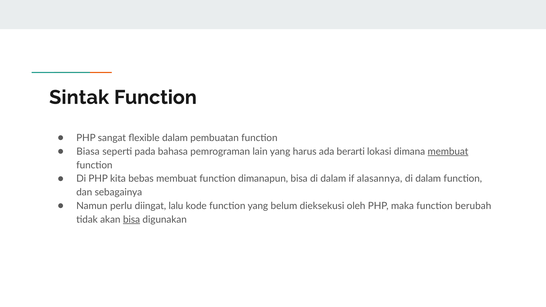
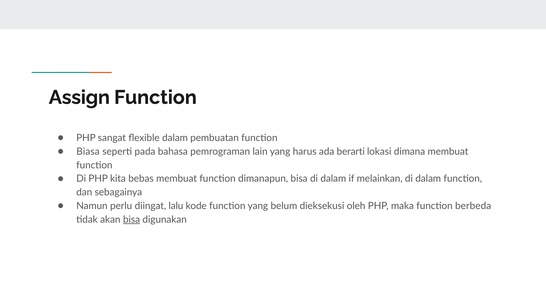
Sintak: Sintak -> Assign (79, 97)
membuat underline: present -> none (448, 152)
alasannya: alasannya -> melainkan (380, 179)
berubah: berubah -> berbeda (473, 206)
